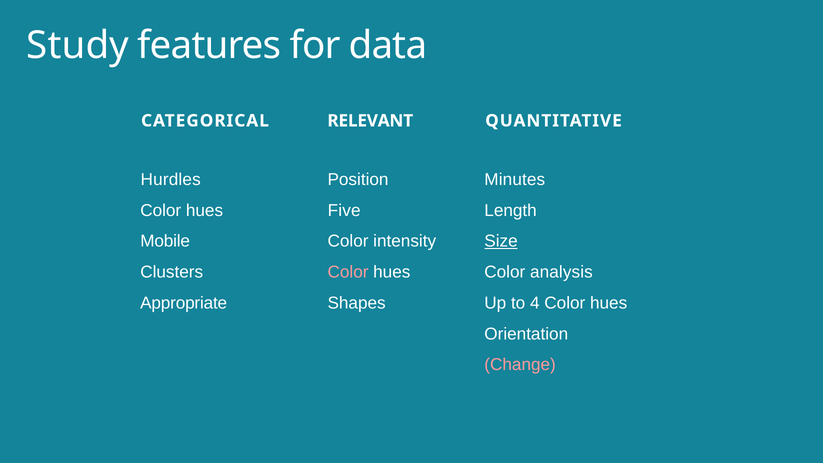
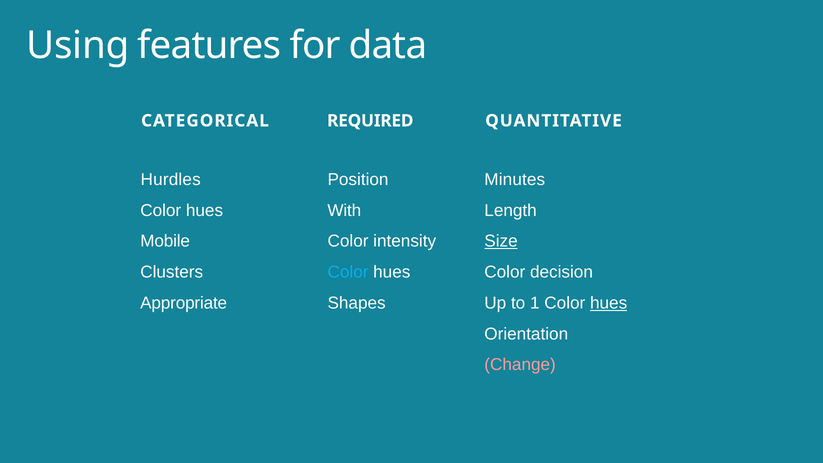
Study: Study -> Using (78, 45)
RELEVANT: RELEVANT -> REQUIRED (370, 121)
Five: Five -> With (344, 210)
Color colour: pink -> light blue (348, 272)
analysis: analysis -> decision (561, 272)
4: 4 -> 1 (535, 303)
hues underline: none -> present (609, 303)
